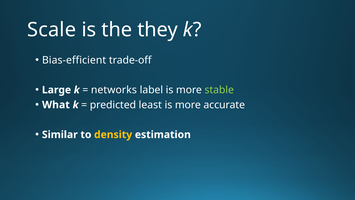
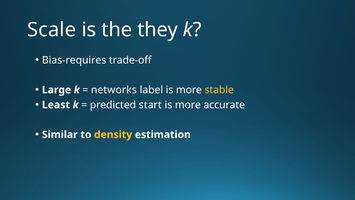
Bias-efficient: Bias-efficient -> Bias-requires (74, 60)
stable colour: light green -> yellow (219, 90)
What: What -> Least (56, 105)
least: least -> start (150, 105)
